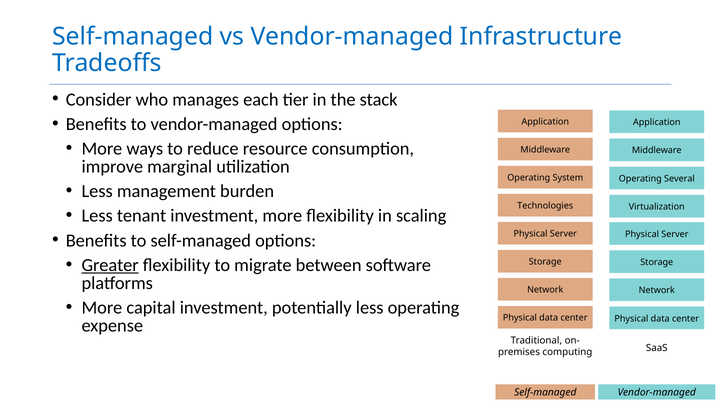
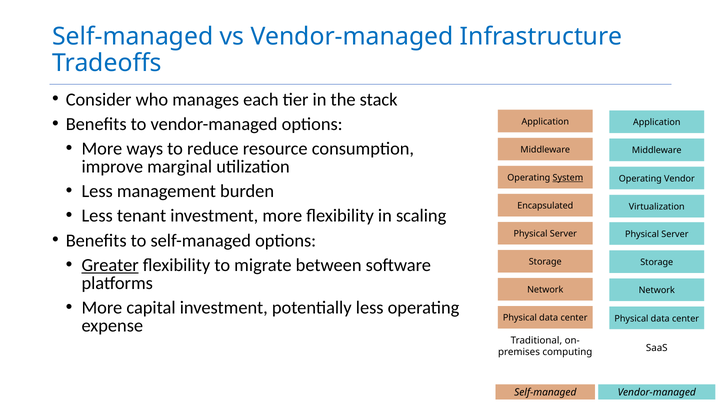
System underline: none -> present (568, 178)
Several: Several -> Vendor (679, 179)
Technologies: Technologies -> Encapsulated (545, 206)
